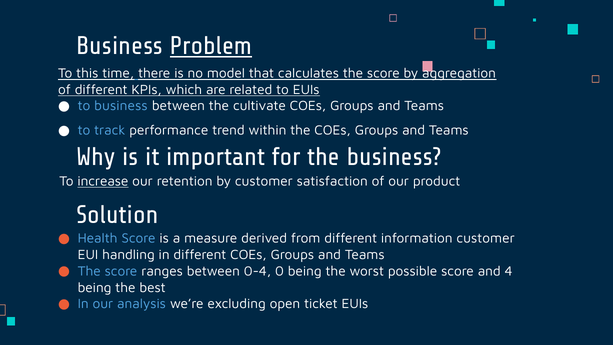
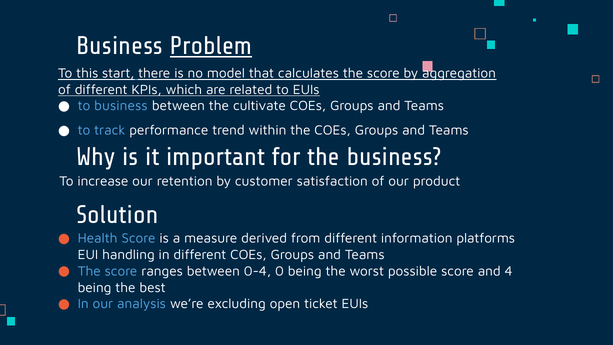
time: time -> start (118, 73)
increase underline: present -> none (103, 181)
information customer: customer -> platforms (486, 238)
